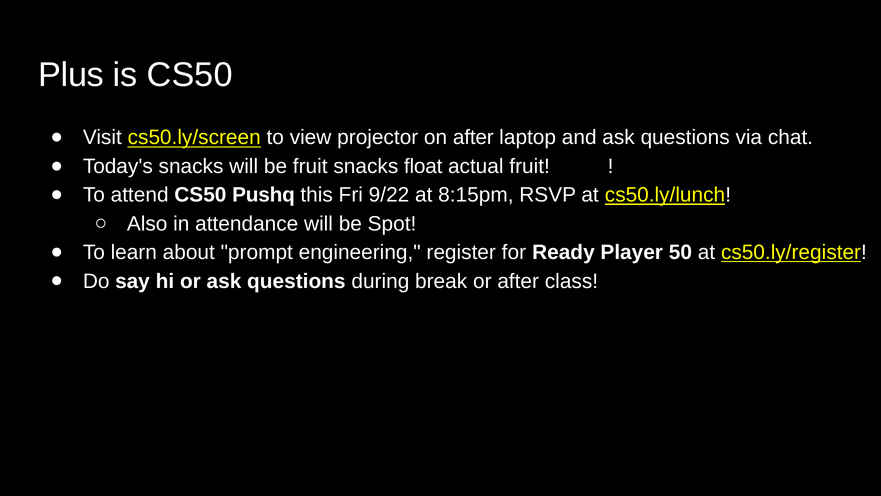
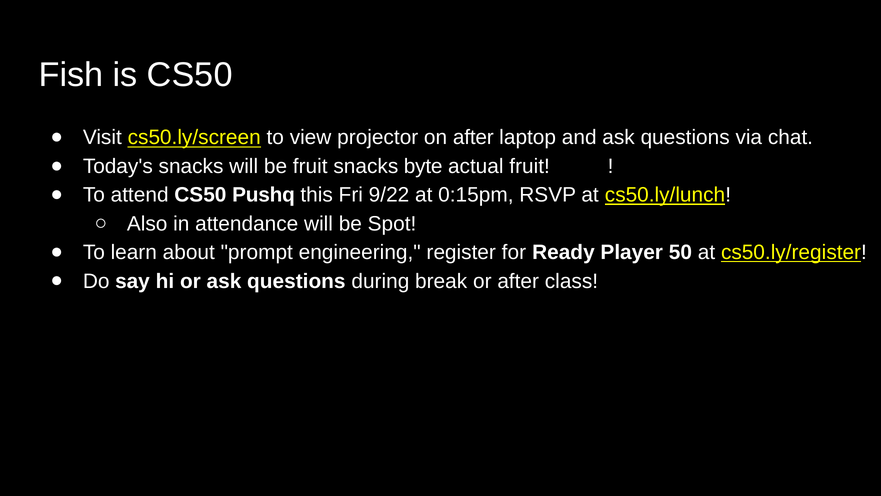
Plus: Plus -> Fish (71, 75)
float: float -> byte (423, 166)
8:15pm: 8:15pm -> 0:15pm (476, 195)
